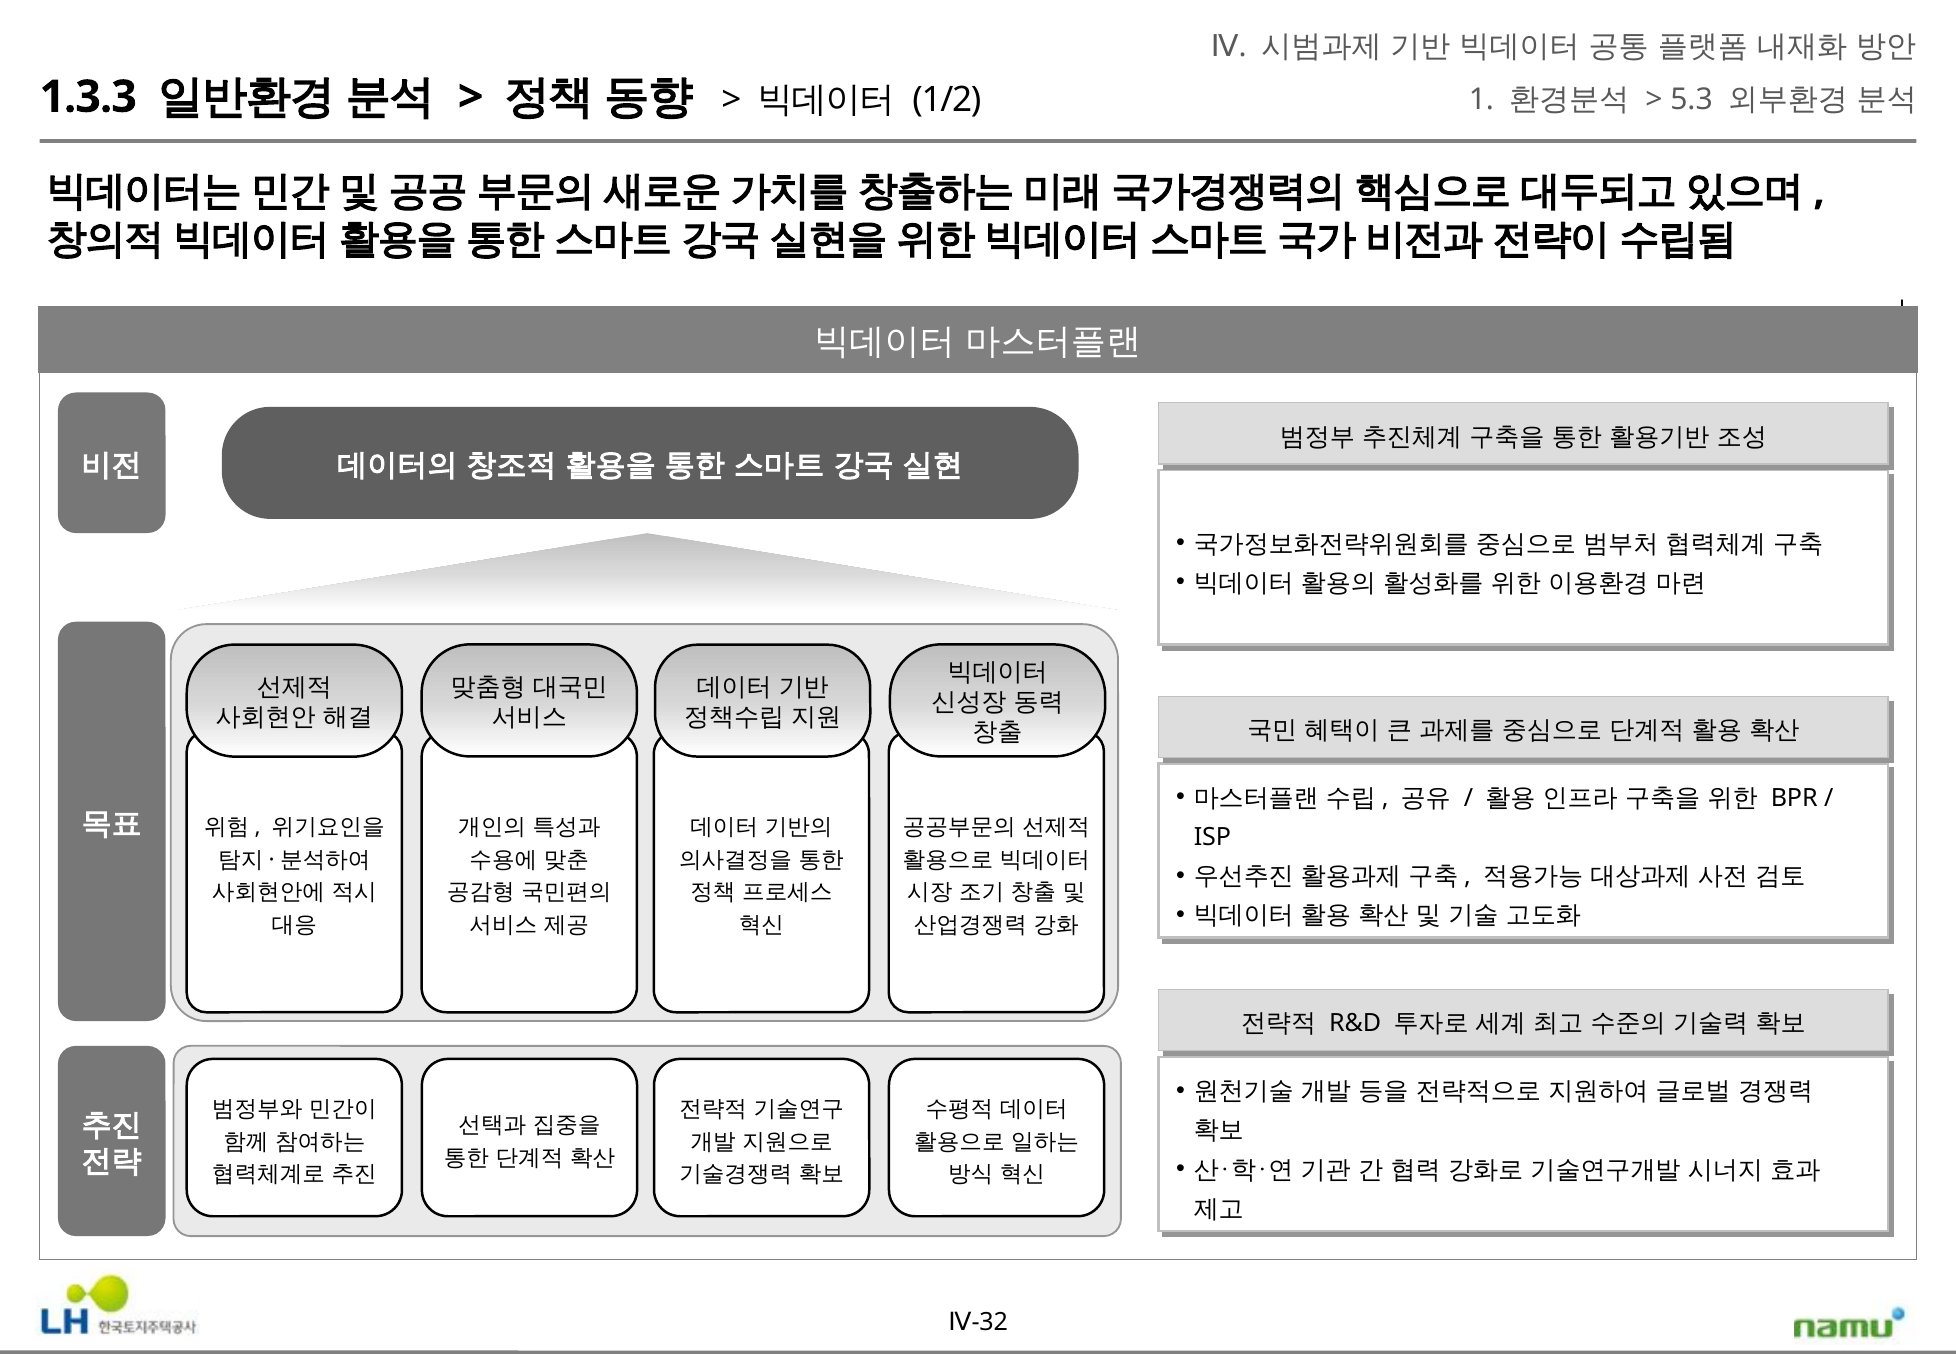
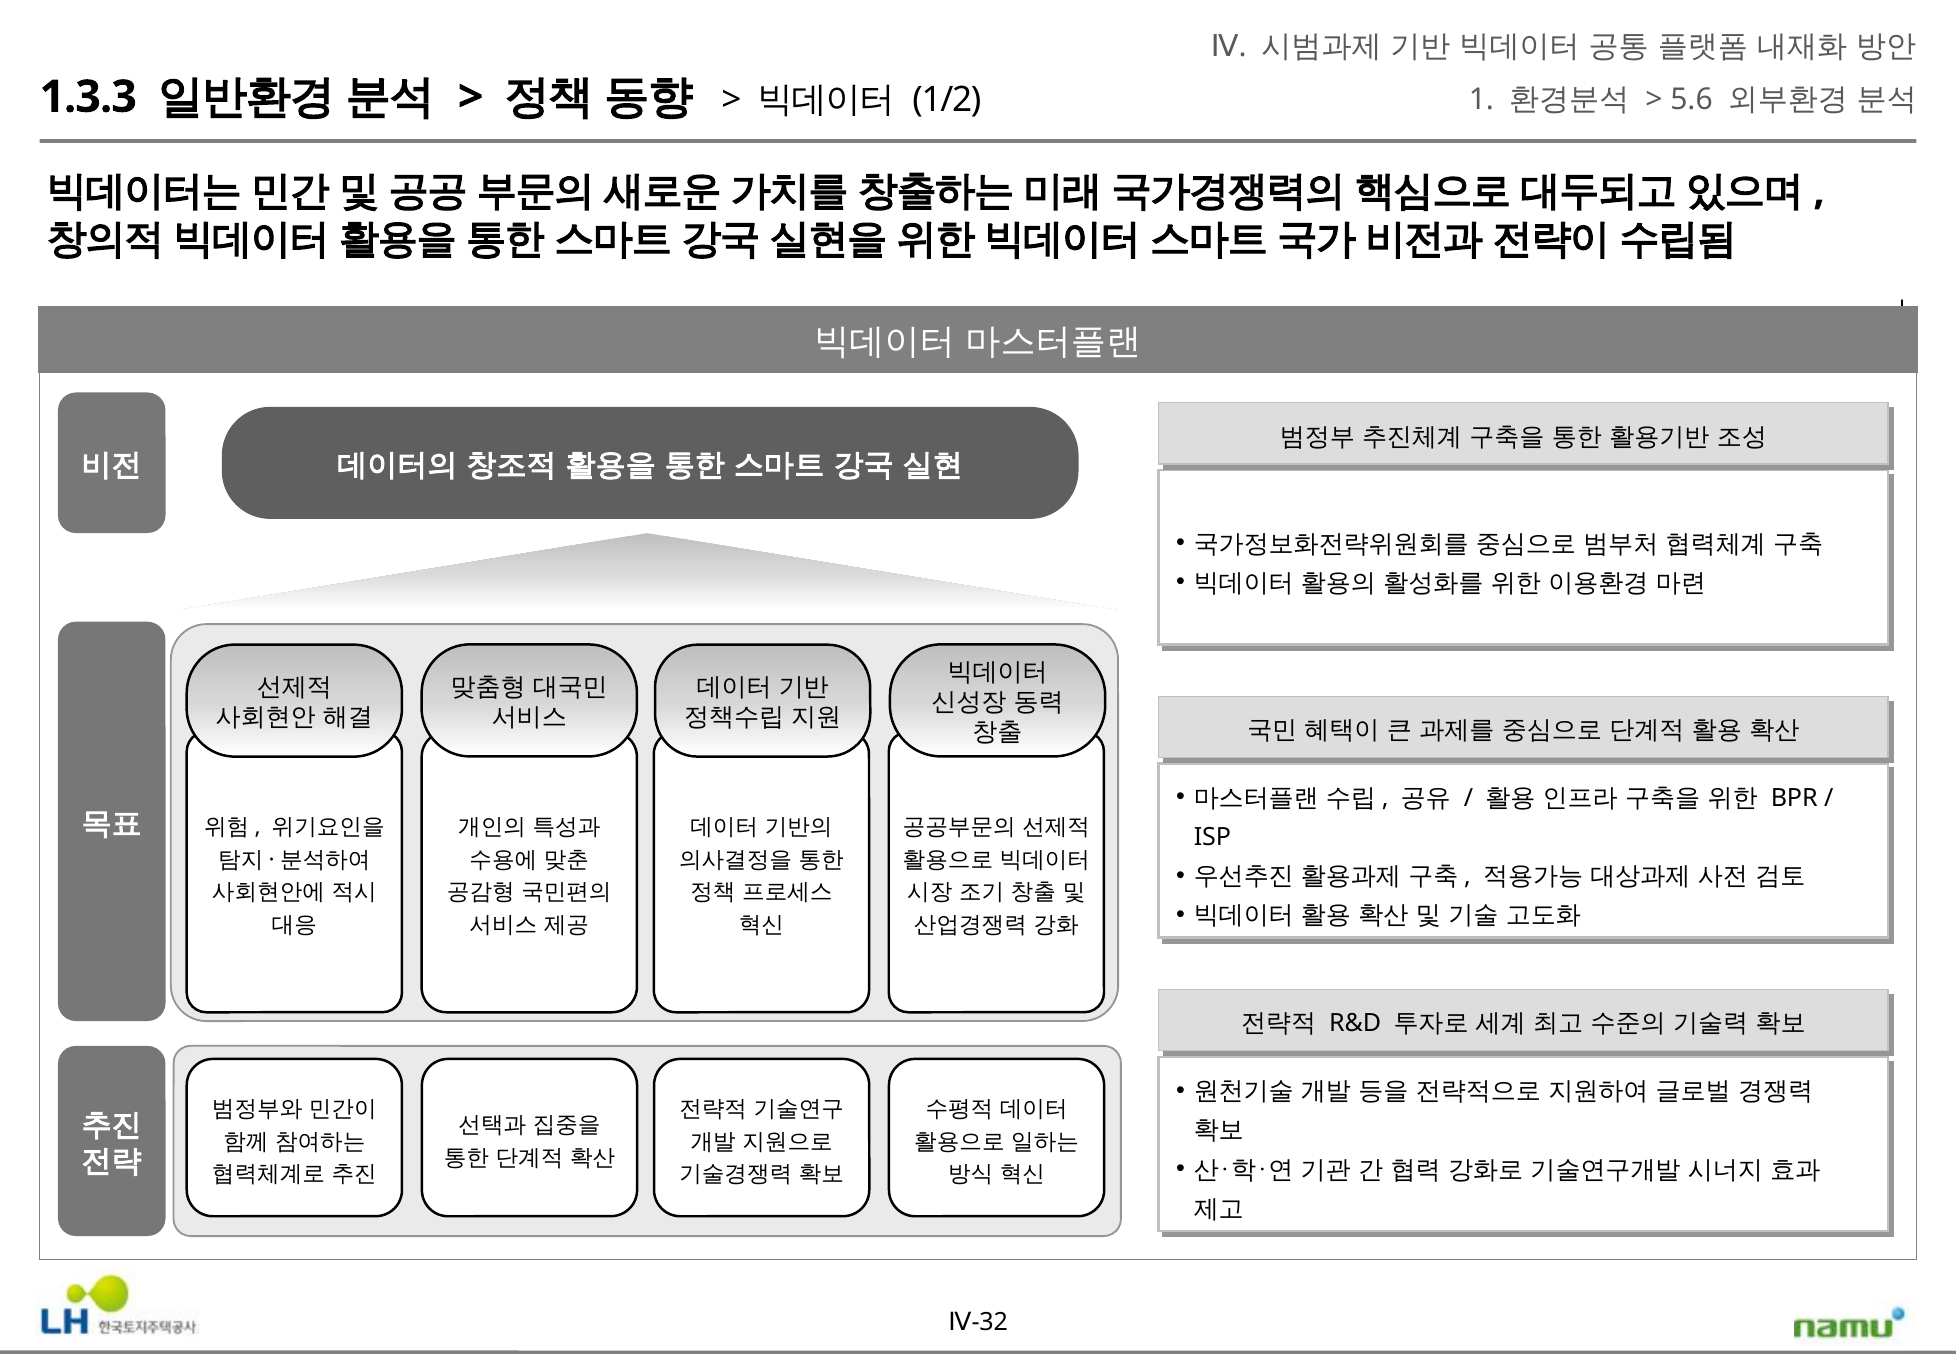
5.3: 5.3 -> 5.6 (1692, 100)
